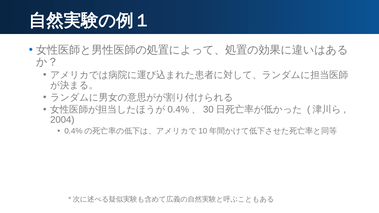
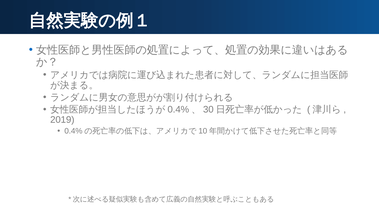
2004: 2004 -> 2019 (62, 120)
